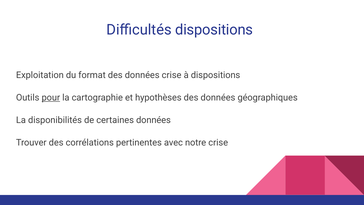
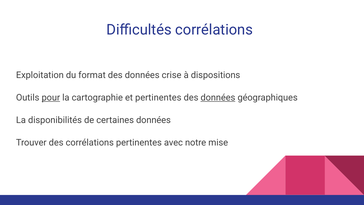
Difficultés dispositions: dispositions -> corrélations (214, 30)
et hypothèses: hypothèses -> pertinentes (158, 98)
données underline: none -> present (218, 98)
notre crise: crise -> mise (218, 142)
